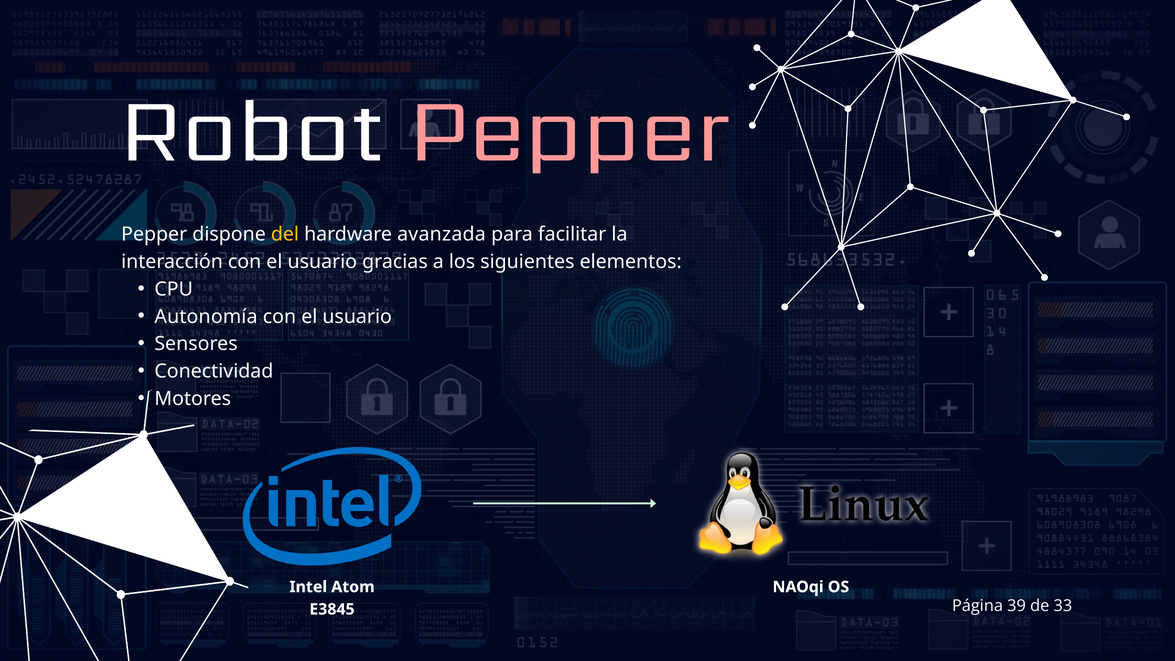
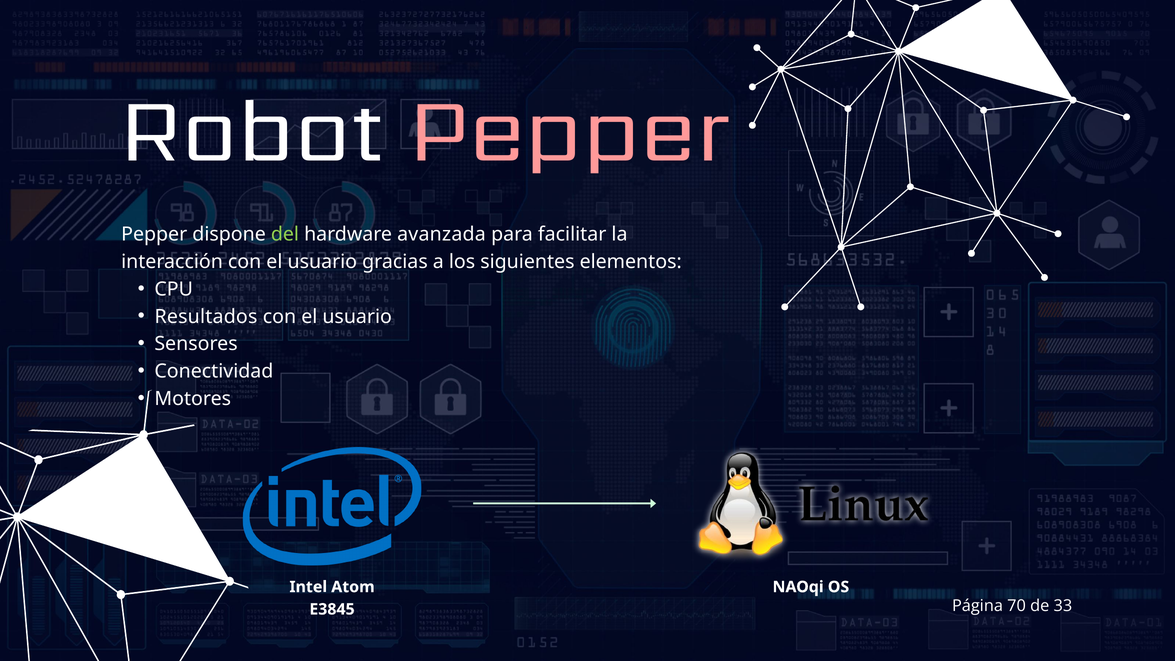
del colour: yellow -> light green (285, 234)
Autonomía: Autonomía -> Resultados (206, 317)
39: 39 -> 70 (1017, 606)
